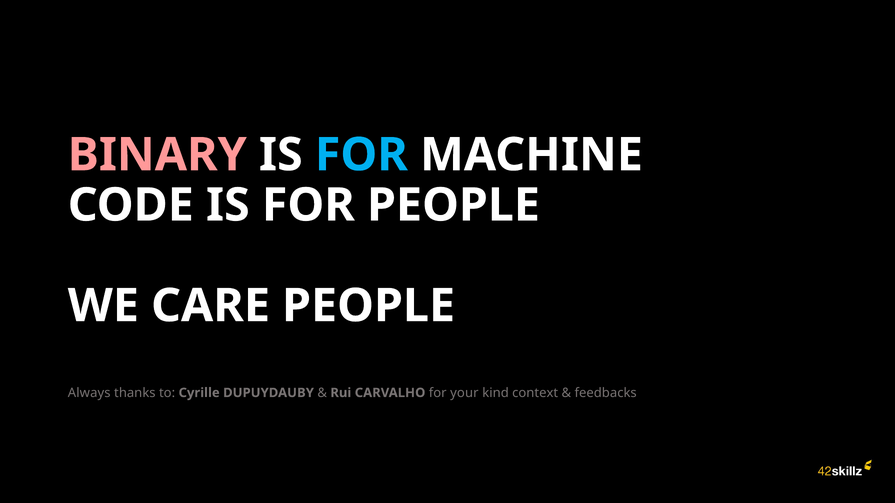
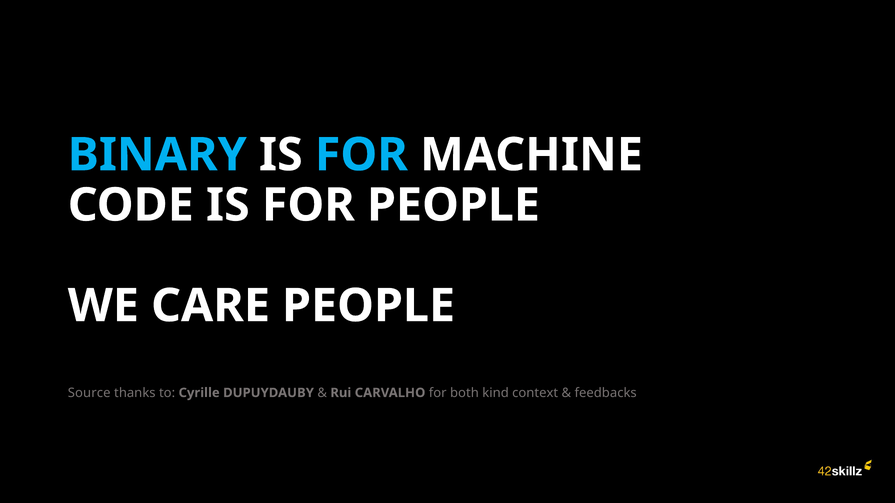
BINARY colour: pink -> light blue (157, 155)
Always: Always -> Source (89, 393)
your: your -> both (464, 393)
